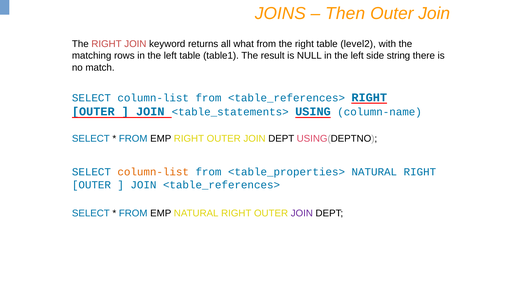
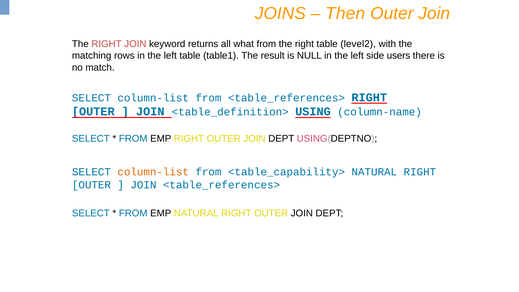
string: string -> users (398, 56)
<table_statements>: <table_statements> -> <table_definition> (230, 112)
<table_properties>: <table_properties> -> <table_capability> (287, 172)
JOIN colour: purple -> black (302, 213)
